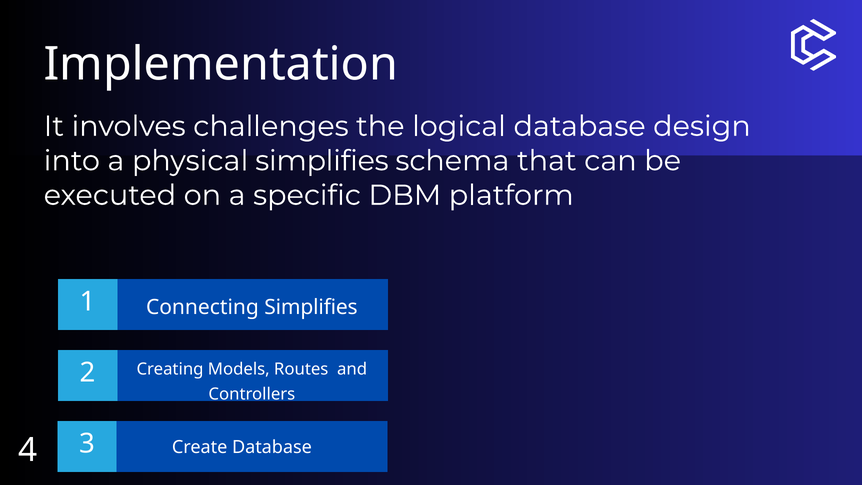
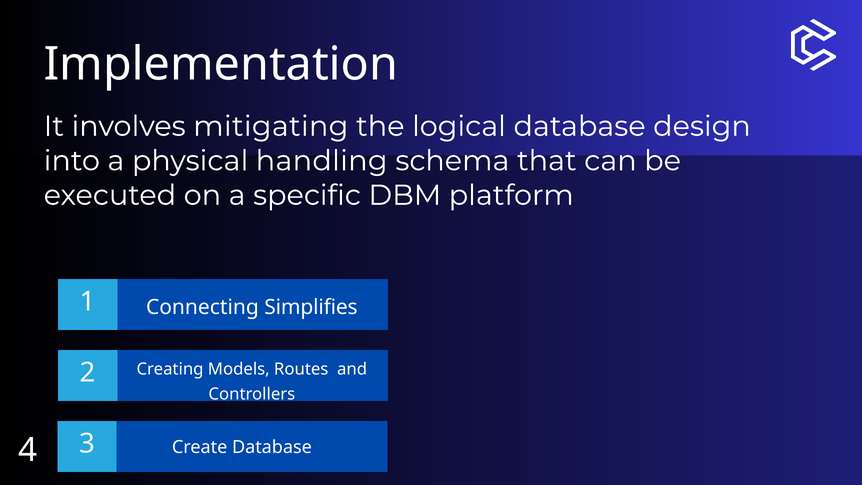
challenges: challenges -> mitigating (271, 126)
physical simplifies: simplifies -> handling (322, 161)
